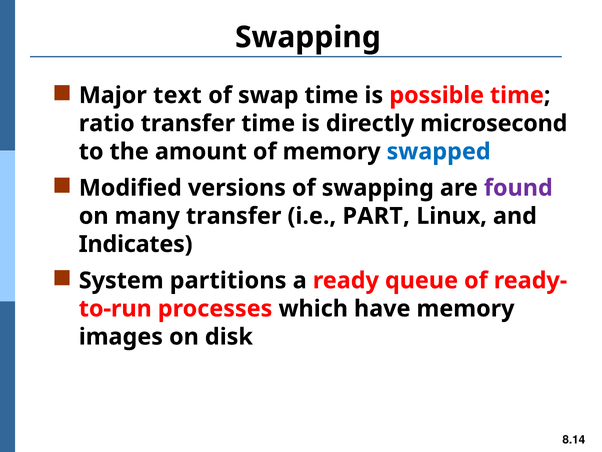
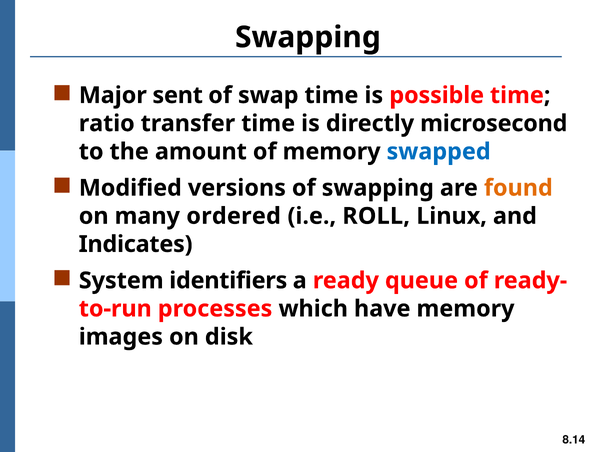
text: text -> sent (178, 95)
found colour: purple -> orange (518, 188)
many transfer: transfer -> ordered (234, 216)
PART: PART -> ROLL (376, 216)
partitions: partitions -> identifiers (228, 280)
